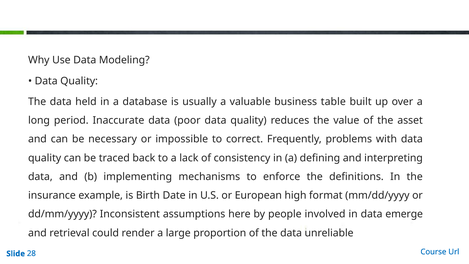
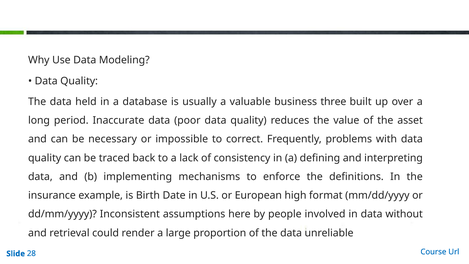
table: table -> three (333, 102)
emerge: emerge -> without (404, 214)
